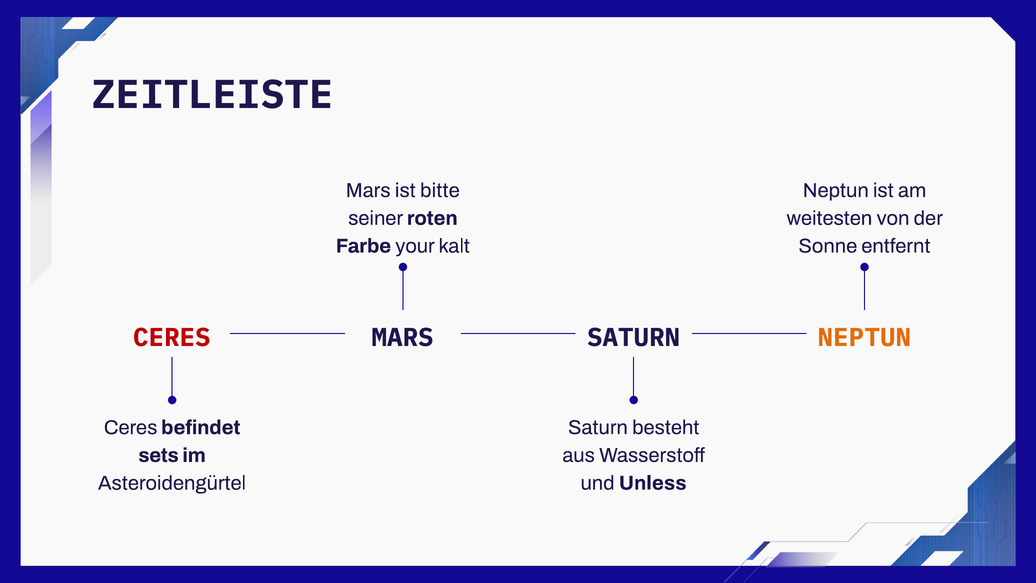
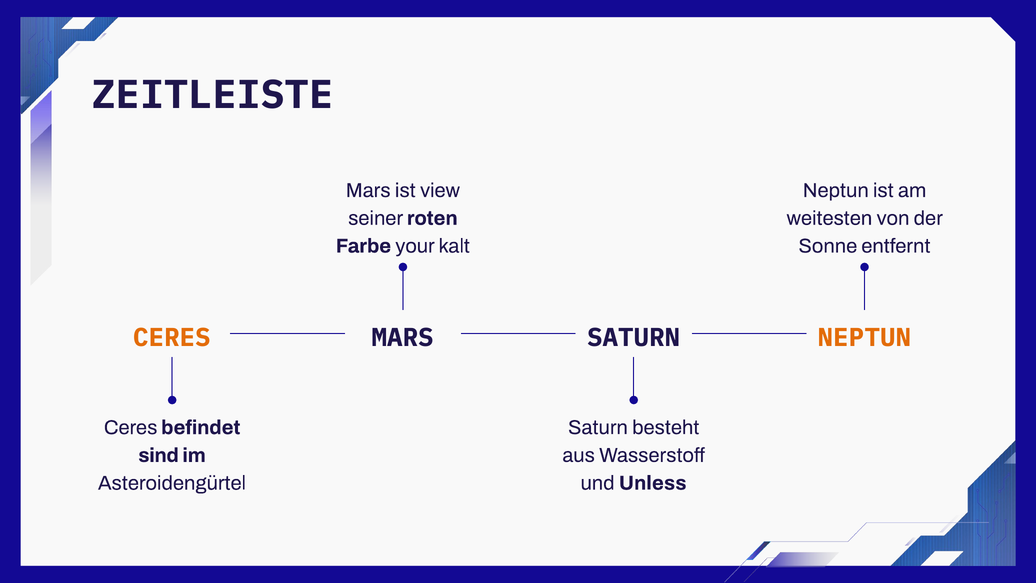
bitte: bitte -> view (440, 190)
CERES colour: red -> orange (172, 337)
sets: sets -> sind (159, 455)
